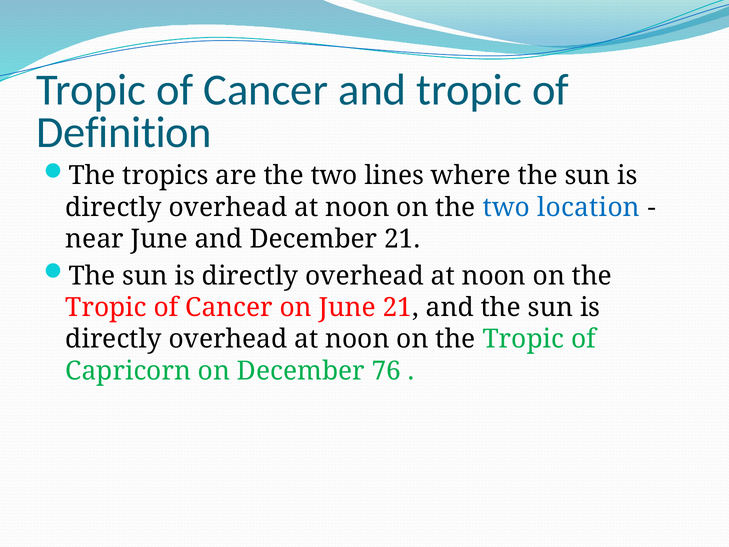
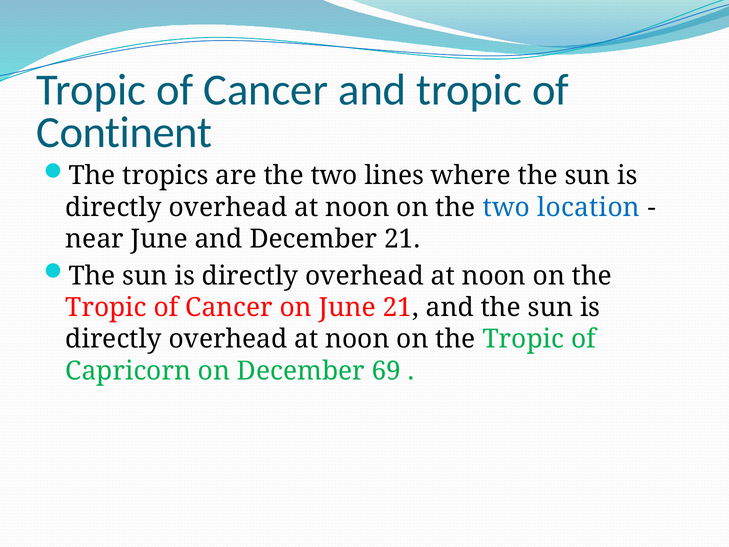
Definition: Definition -> Continent (124, 133)
76: 76 -> 69 (386, 371)
